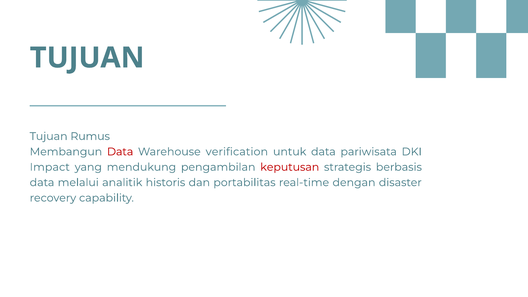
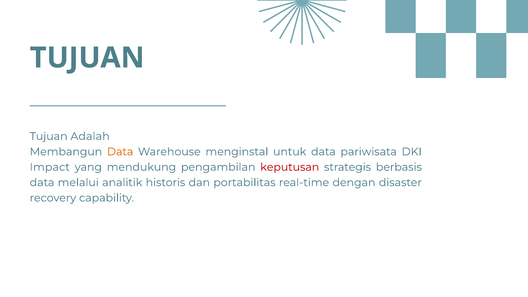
Rumus: Rumus -> Adalah (90, 136)
Data colour: red -> orange (120, 152)
verification: verification -> menginstal (237, 152)
